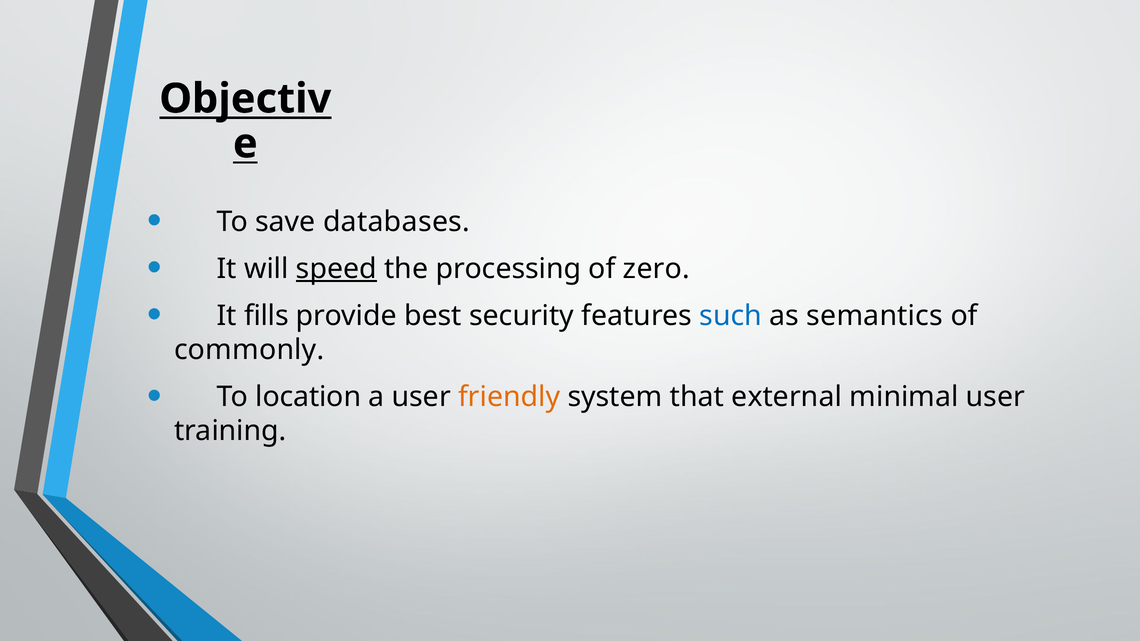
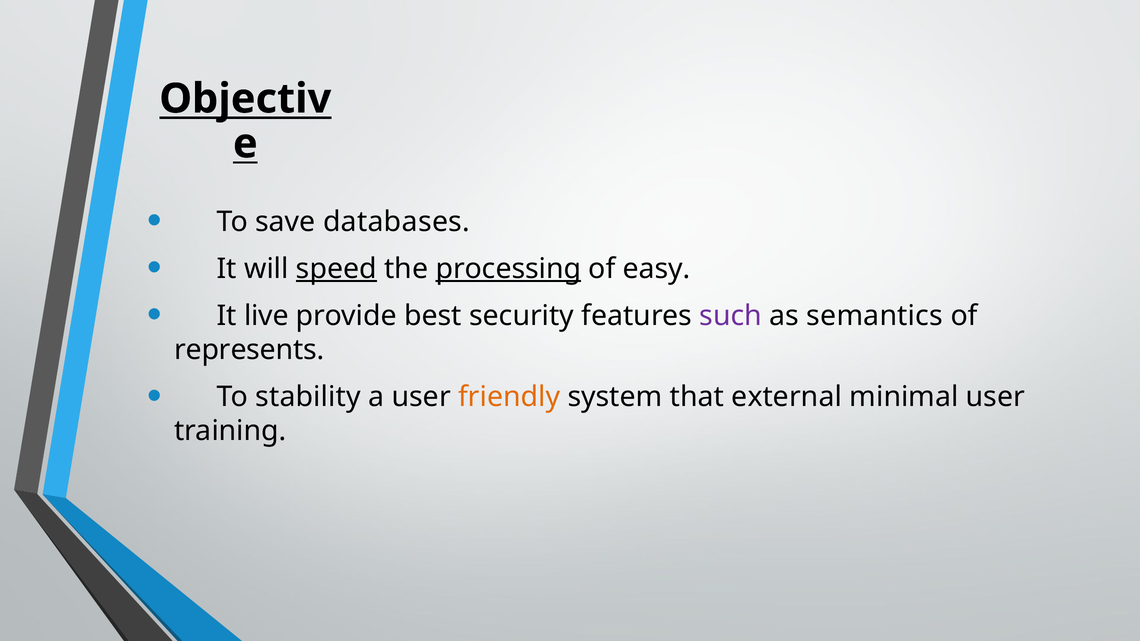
processing underline: none -> present (508, 269)
zero: zero -> easy (657, 269)
fills: fills -> live (266, 316)
such colour: blue -> purple (731, 316)
commonly: commonly -> represents (249, 350)
location: location -> stability (308, 397)
